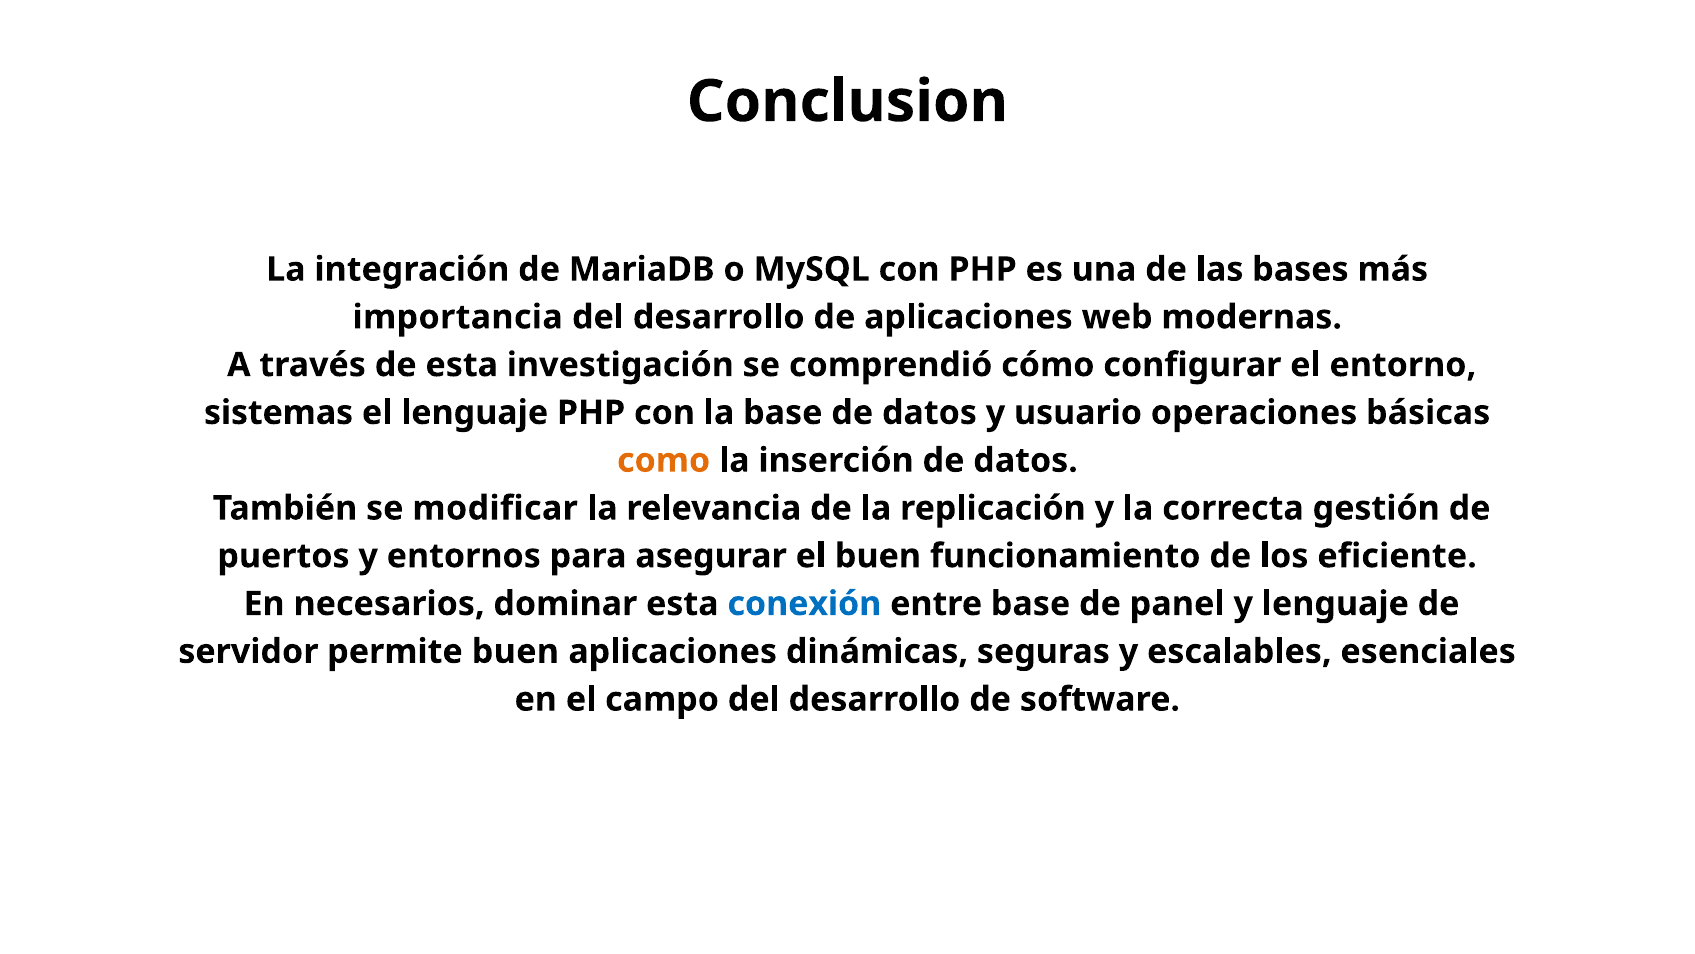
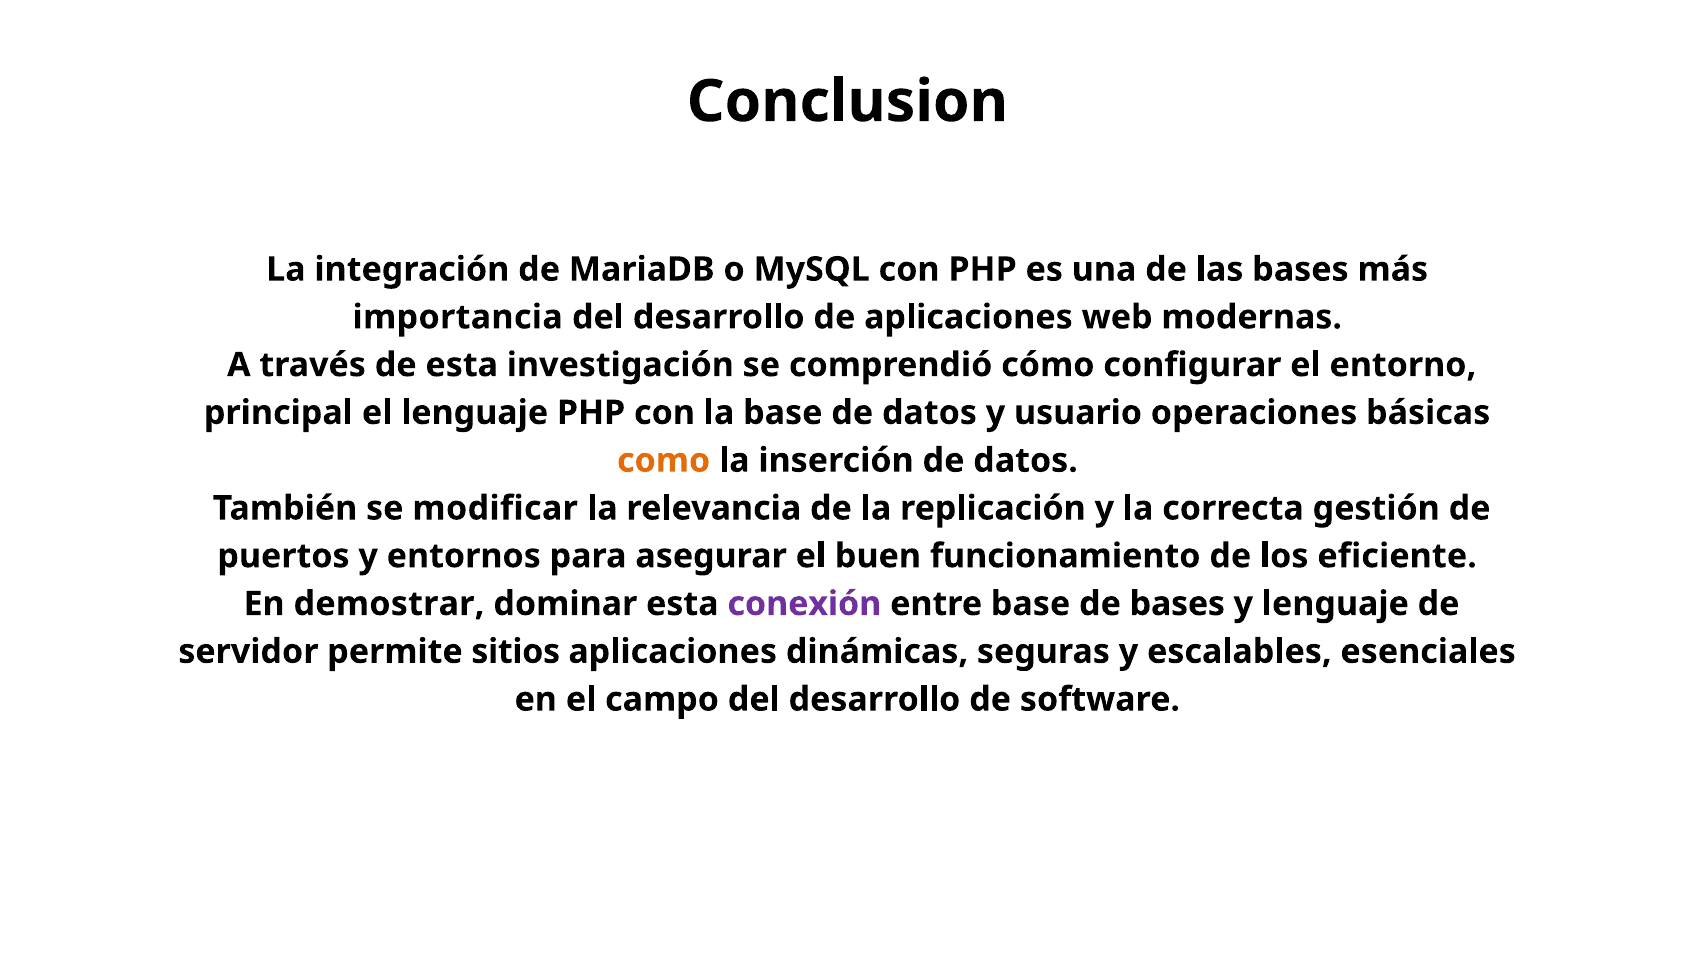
sistemas: sistemas -> principal (278, 412)
necesarios: necesarios -> demostrar (389, 603)
conexión colour: blue -> purple (804, 603)
de panel: panel -> bases (1177, 603)
permite buen: buen -> sitios (516, 651)
